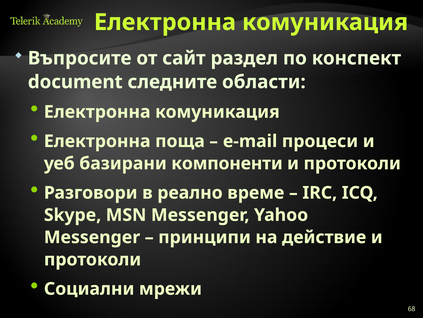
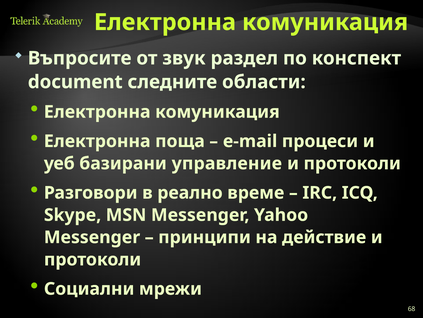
сайт: сайт -> звук (184, 58)
компоненти: компоненти -> управление (227, 163)
